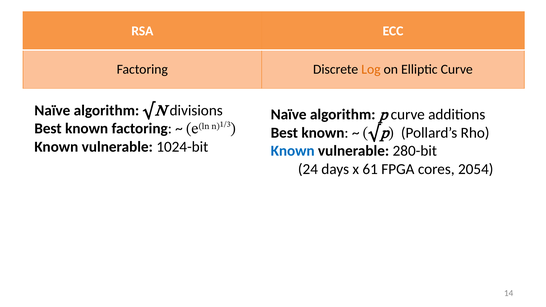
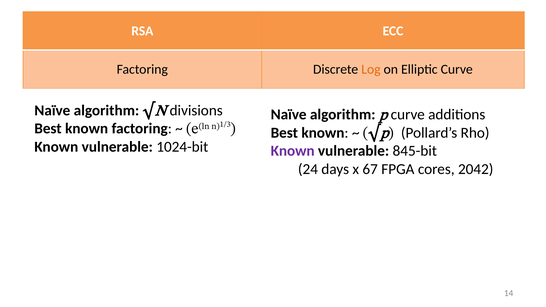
Known colour: blue -> purple (293, 151)
280-bit: 280-bit -> 845-bit (415, 151)
61: 61 -> 67 (370, 169)
2054: 2054 -> 2042 (476, 169)
